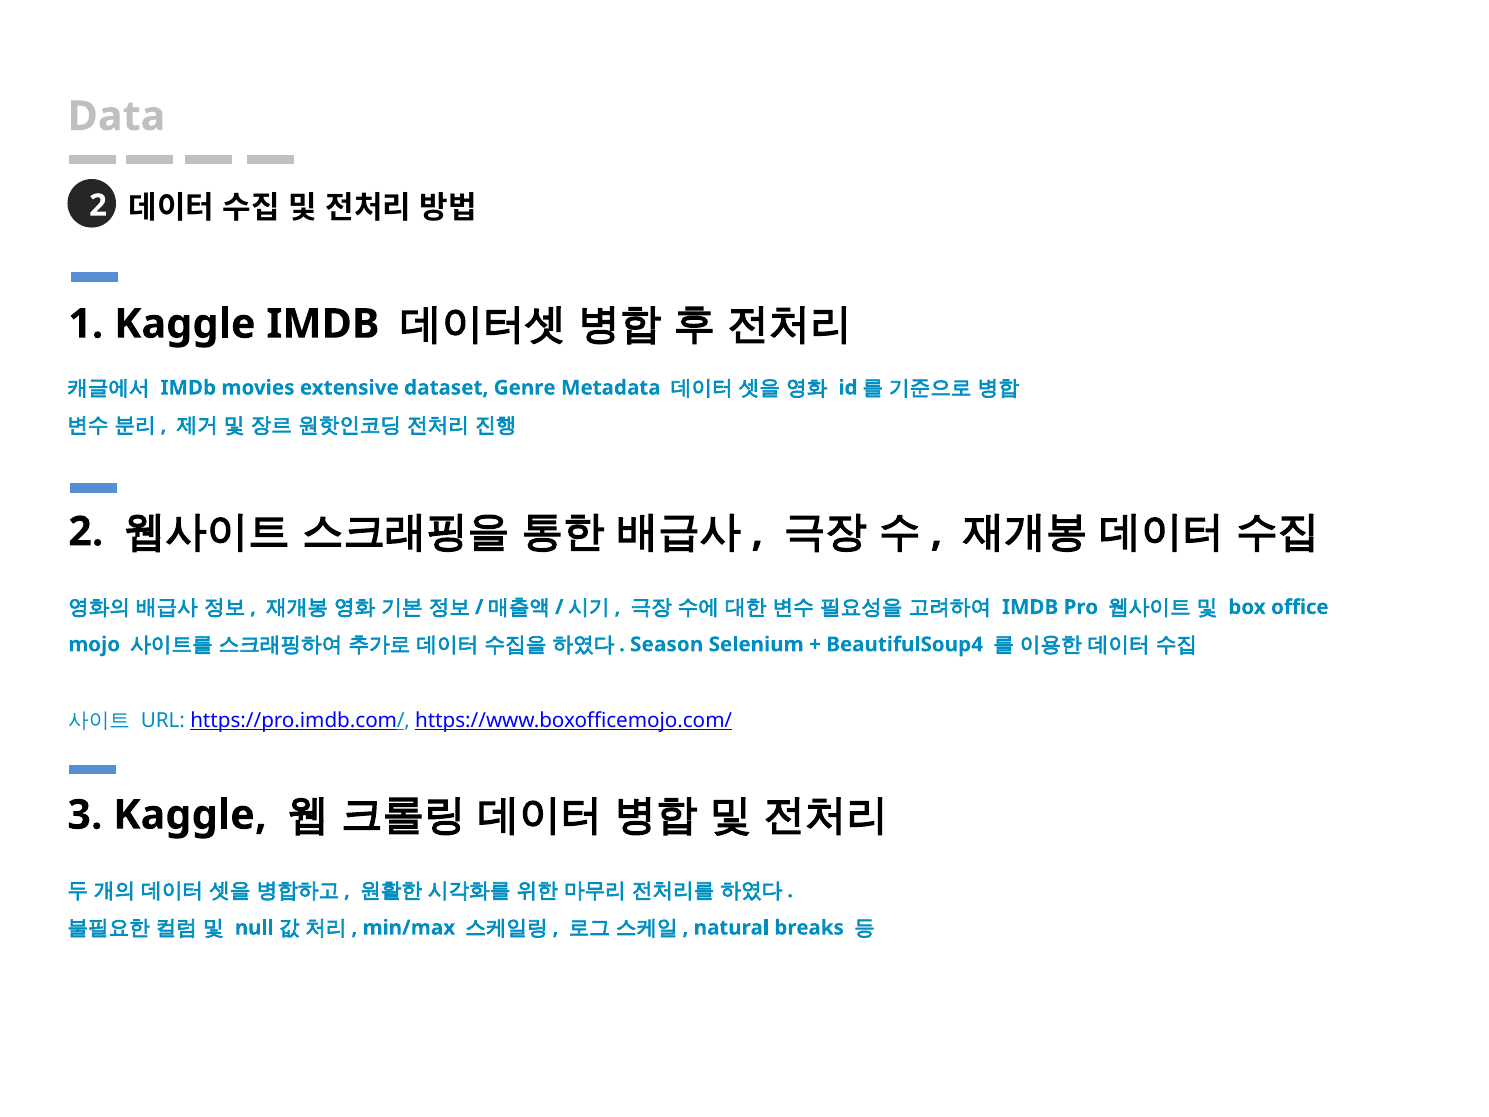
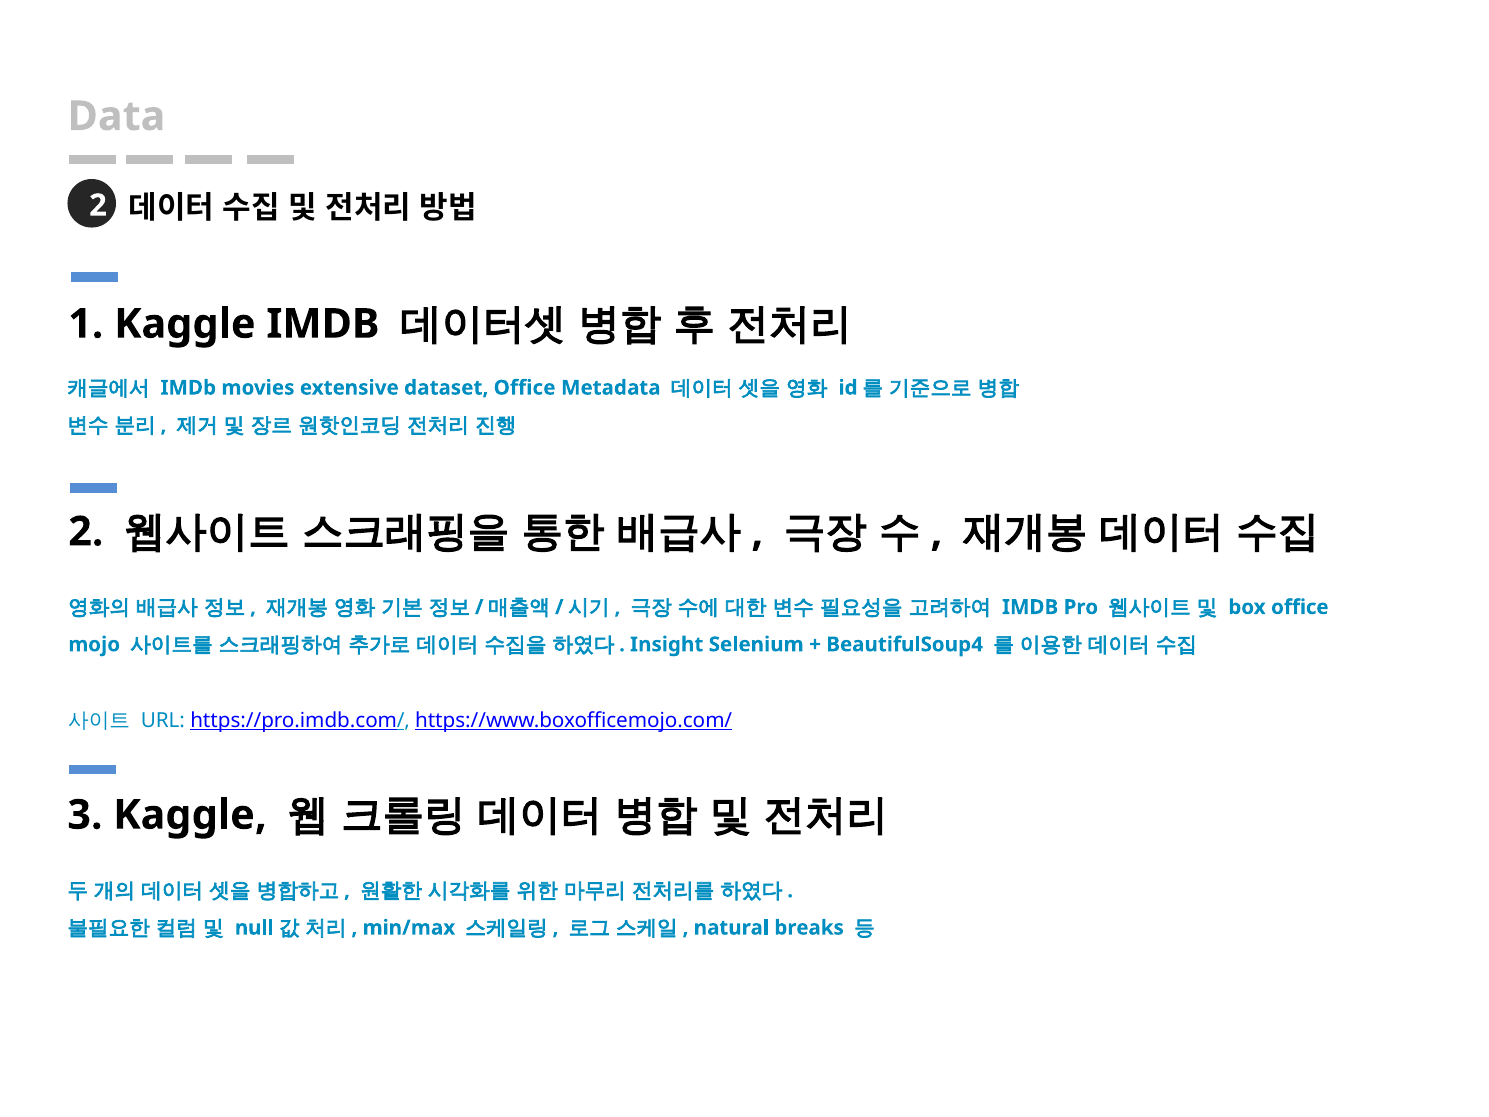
dataset Genre: Genre -> Office (525, 388)
Season: Season -> Insight (667, 644)
